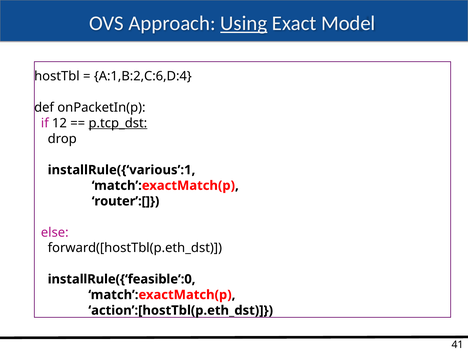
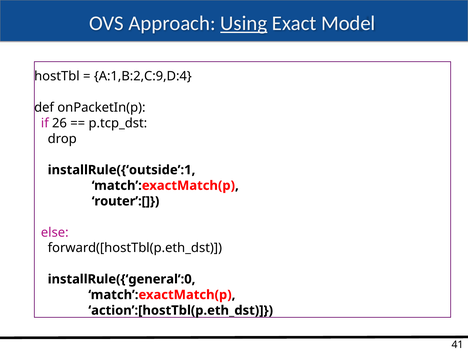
A:1,B:2,C:6,D:4: A:1,B:2,C:6,D:4 -> A:1,B:2,C:9,D:4 (143, 76)
12: 12 -> 26 (59, 123)
p.tcp_dst underline: present -> none (118, 123)
installRule({‘various’:1: installRule({‘various’:1 -> installRule({‘outside’:1 (122, 170)
installRule({‘feasible’:0: installRule({‘feasible’:0 -> installRule({‘general’:0 (122, 279)
